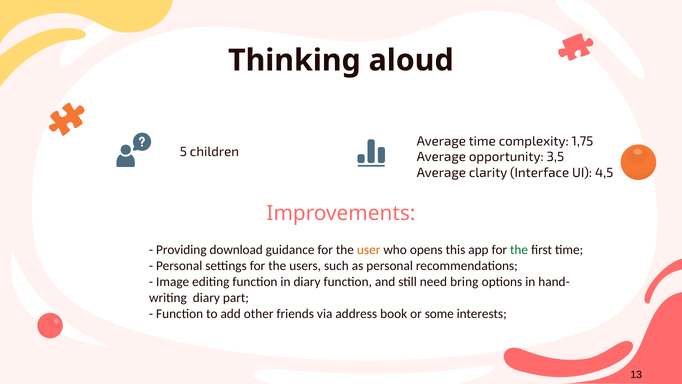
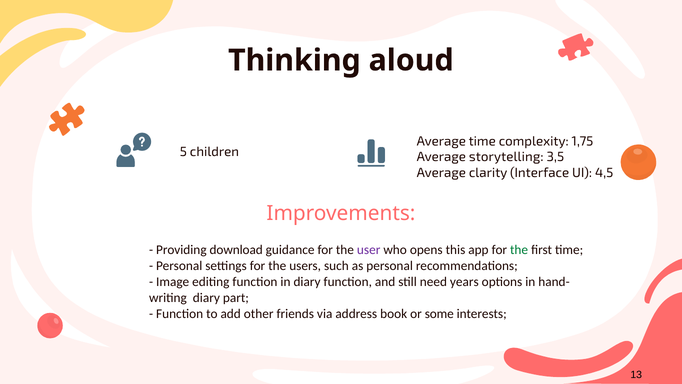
opportunity: opportunity -> storytelling (506, 157)
user colour: orange -> purple (369, 250)
bring: bring -> years (464, 282)
